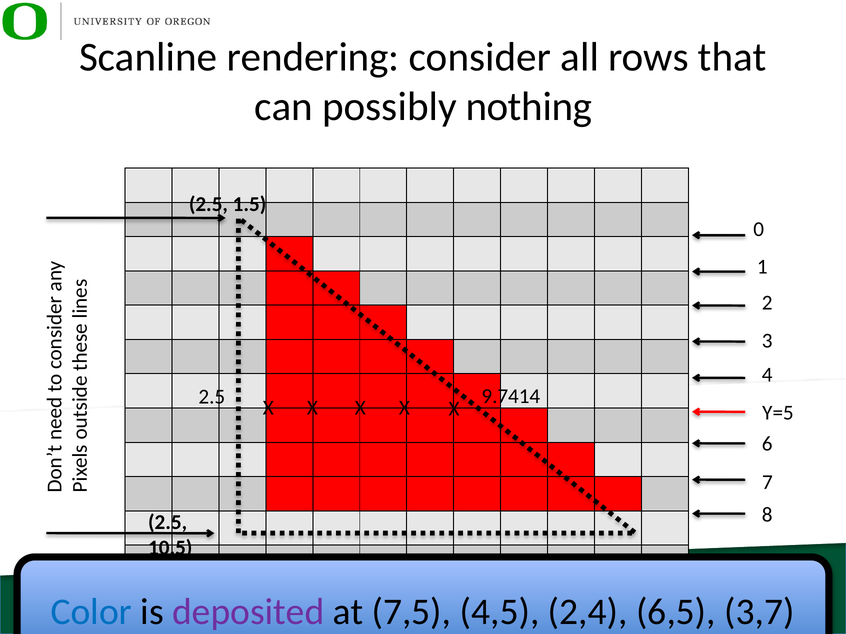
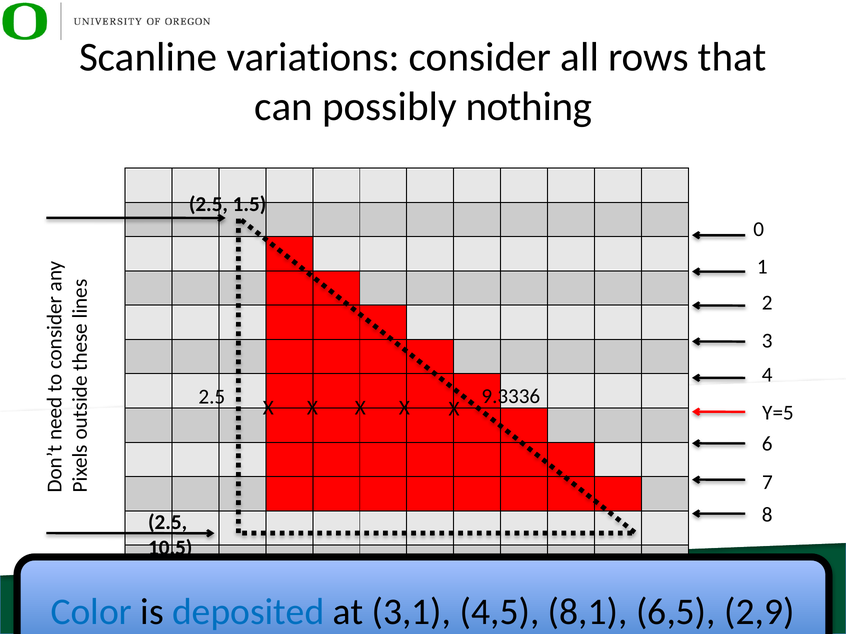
rendering: rendering -> variations (313, 57)
9.7414: 9.7414 -> 9.3336 (511, 397)
deposited colour: purple -> blue (248, 612)
7,5: 7,5 -> 3,1 (411, 612)
2,4: 2,4 -> 8,1 (588, 612)
3,7: 3,7 -> 2,9 (759, 612)
